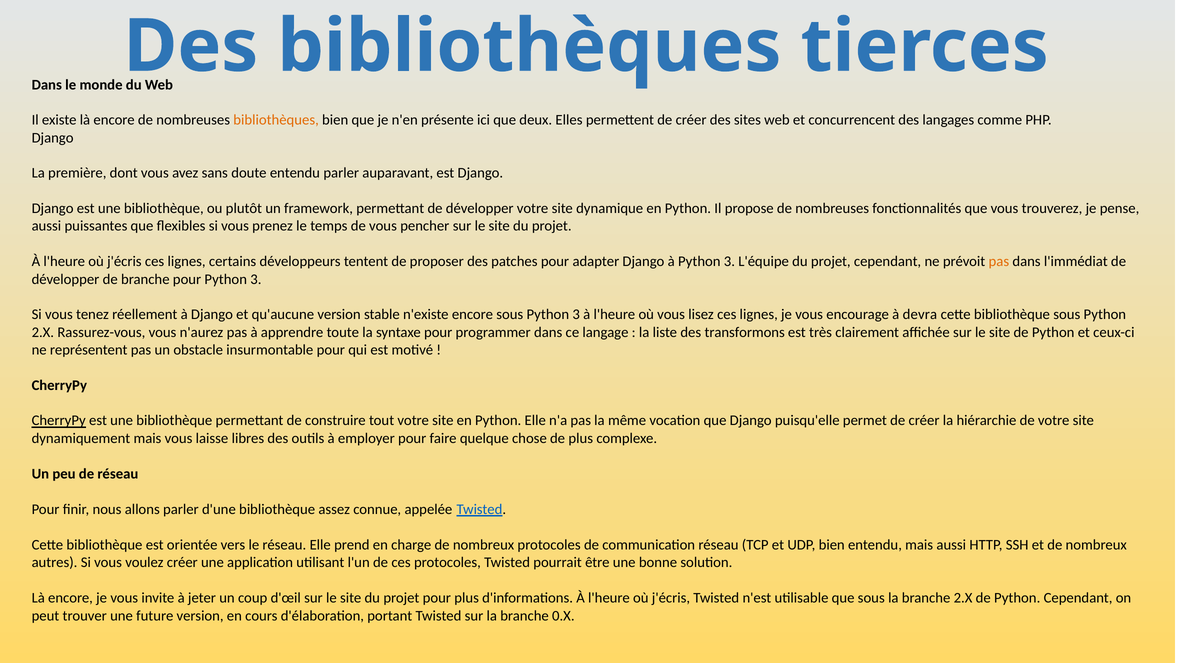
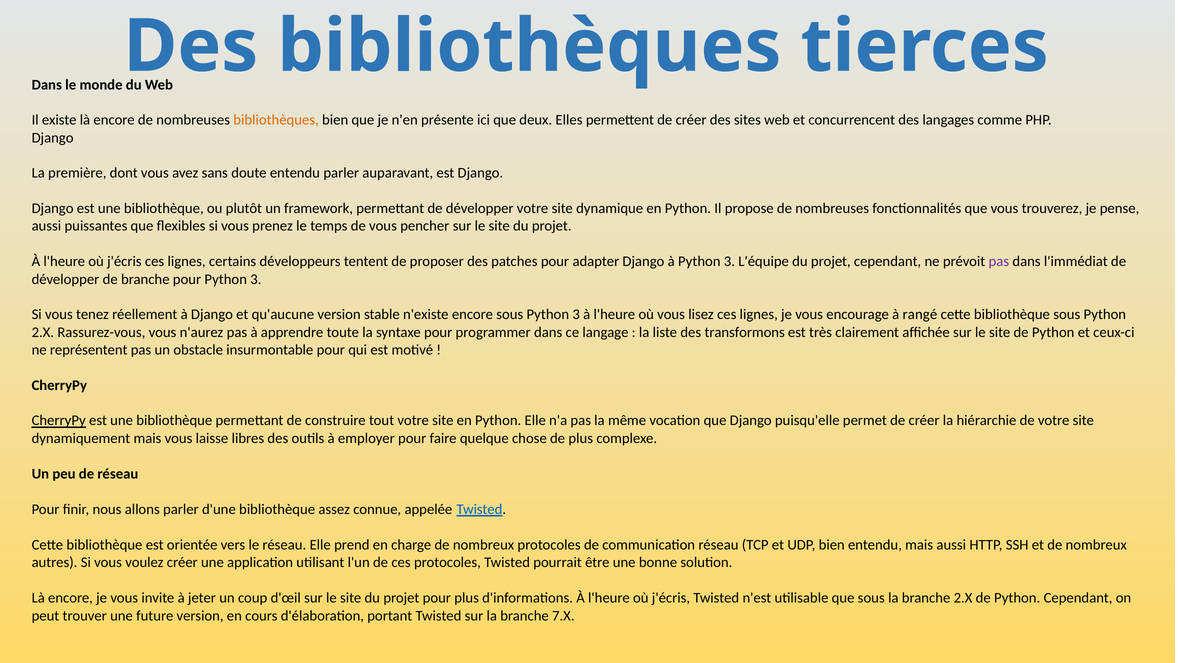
pas colour: orange -> purple (999, 261)
devra: devra -> rangé (920, 314)
0.X: 0.X -> 7.X (563, 615)
